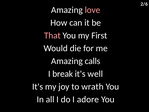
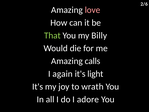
That colour: pink -> light green (52, 35)
First: First -> Billy (99, 35)
break: break -> again (63, 74)
well: well -> light (95, 74)
